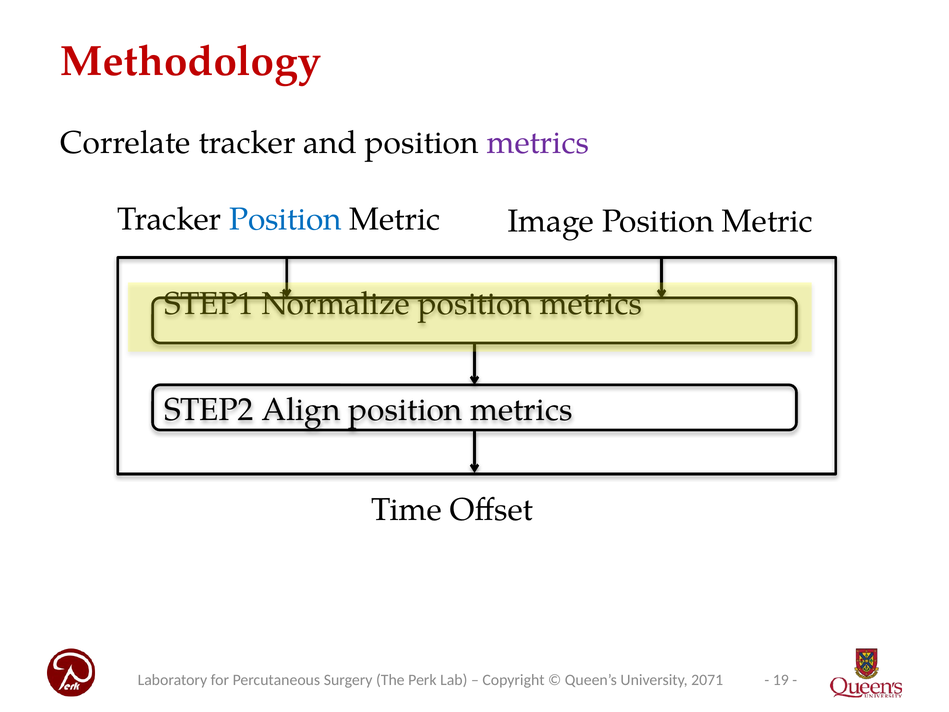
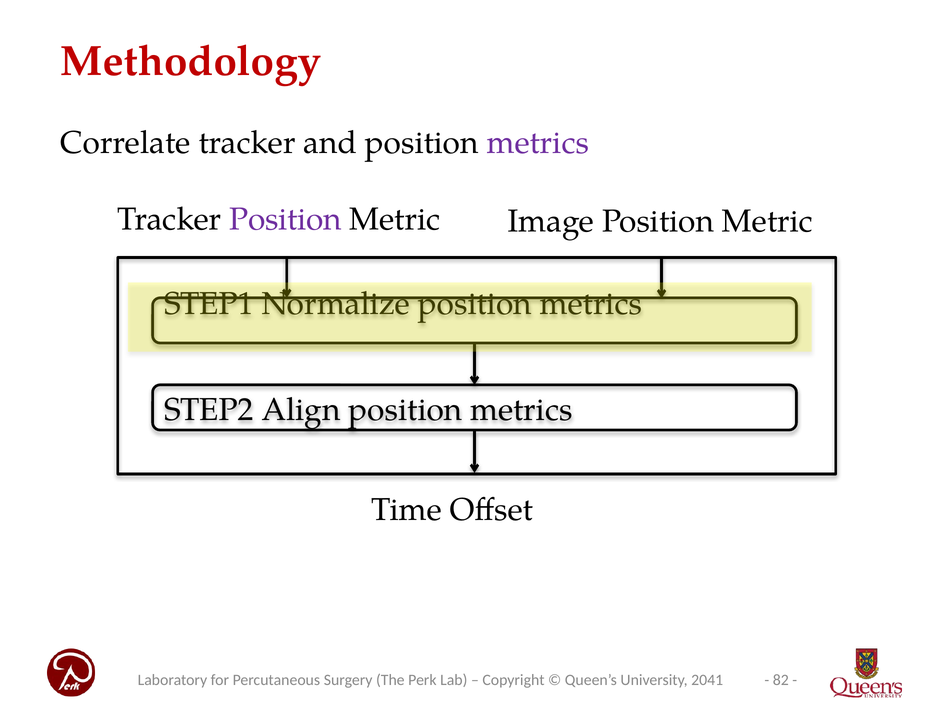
Position colour: blue -> purple (286, 219)
19: 19 -> 82 (781, 680)
2071: 2071 -> 2041 (707, 680)
